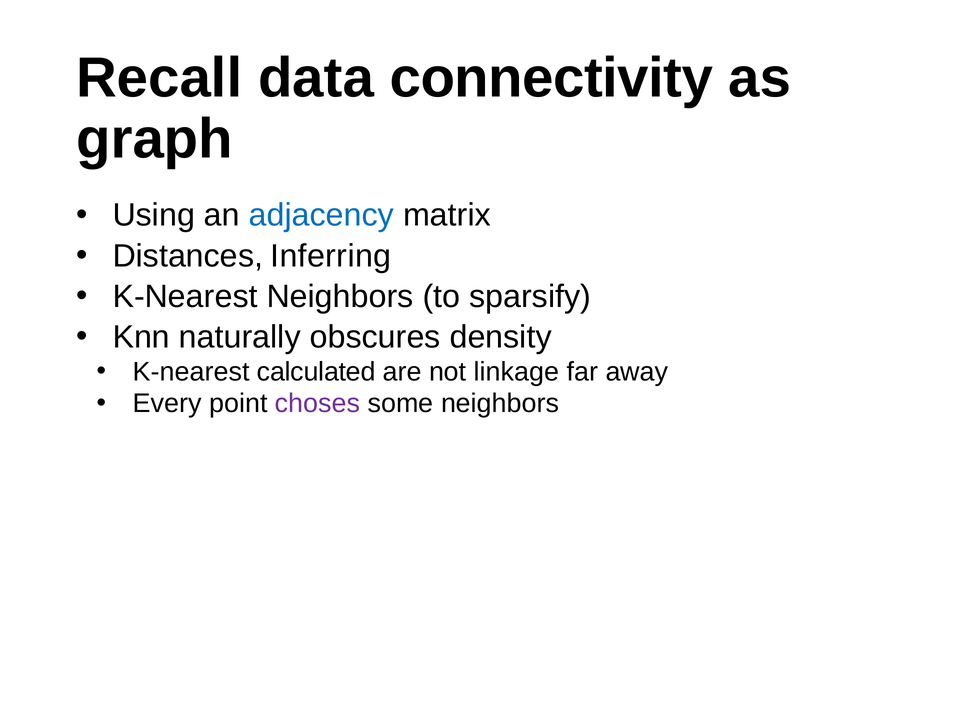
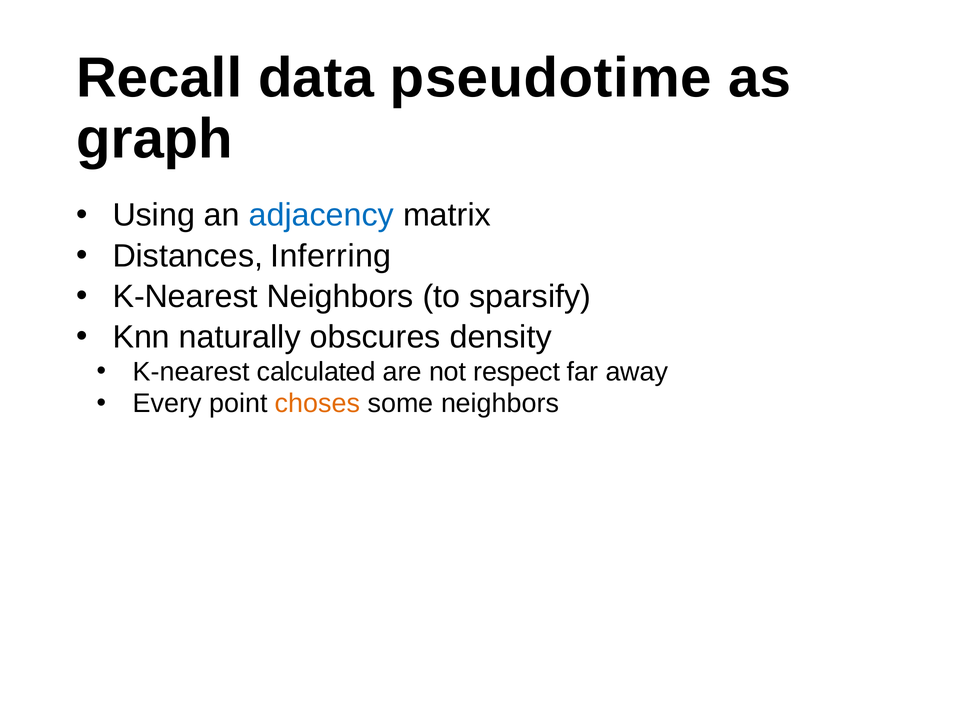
connectivity: connectivity -> pseudotime (551, 78)
linkage: linkage -> respect (517, 372)
choses colour: purple -> orange (318, 404)
